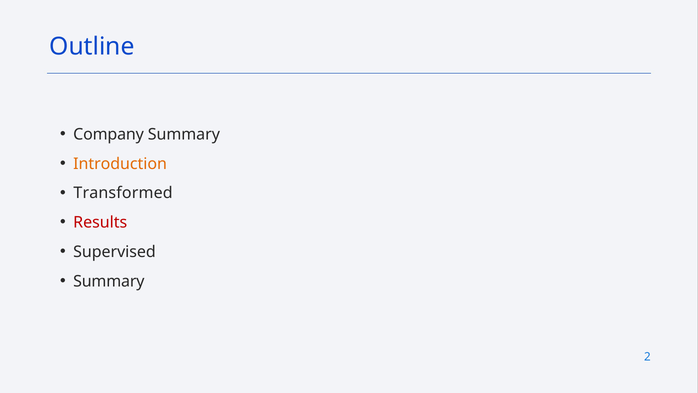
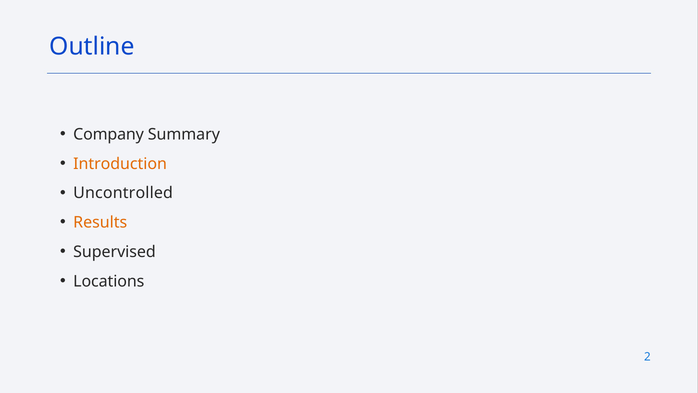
Transformed: Transformed -> Uncontrolled (123, 193)
Results colour: red -> orange (100, 222)
Summary: Summary -> Locations (109, 281)
